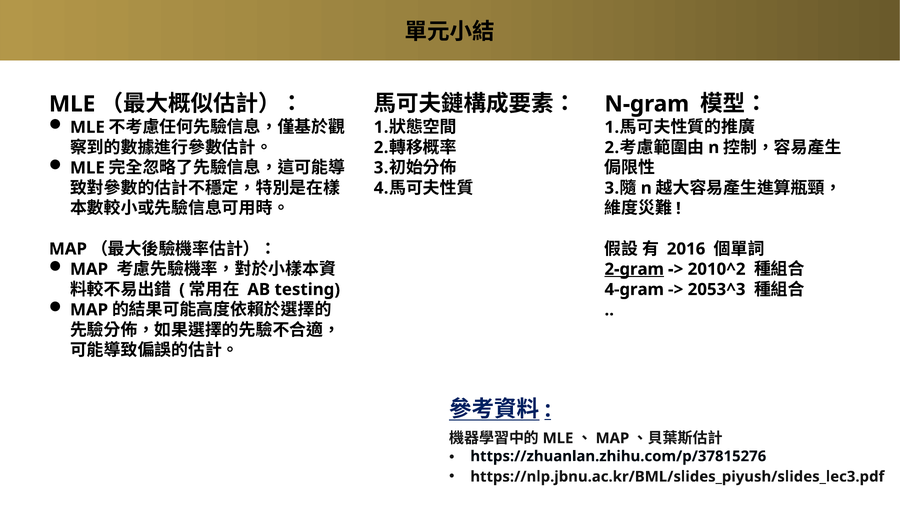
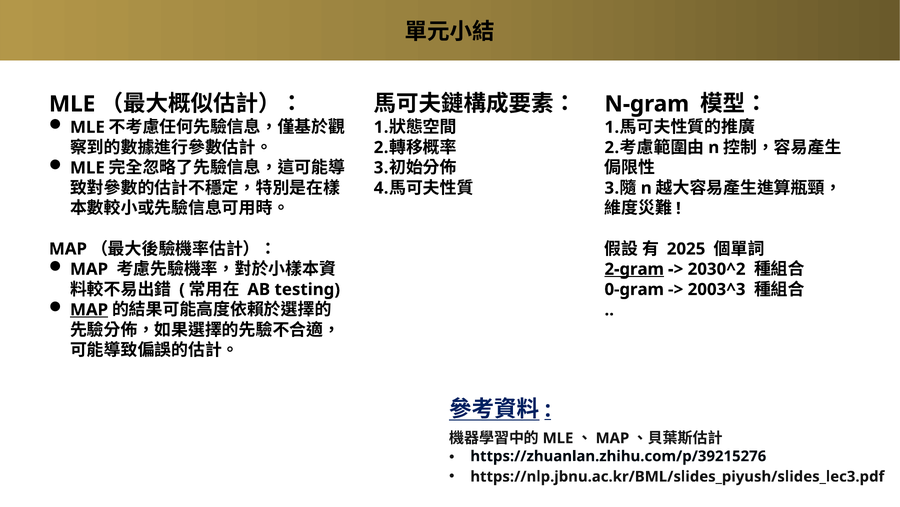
2016: 2016 -> 2025 (686, 249)
2010^2: 2010^2 -> 2030^2 (717, 269)
4-gram: 4-gram -> 0-gram (634, 289)
2053^3: 2053^3 -> 2003^3 (717, 289)
MAP underline: none -> present (89, 309)
https://zhuanlan.zhihu.com/p/37815276: https://zhuanlan.zhihu.com/p/37815276 -> https://zhuanlan.zhihu.com/p/39215276 (618, 456)
